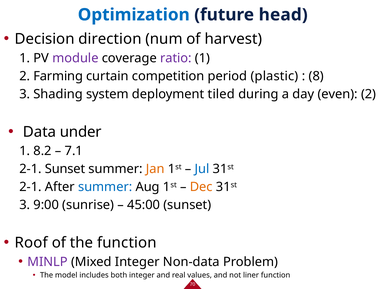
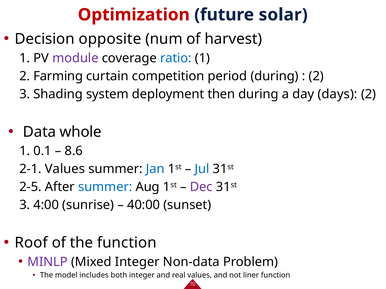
Optimization colour: blue -> red (134, 15)
head: head -> solar (283, 15)
direction: direction -> opposite (110, 39)
ratio colour: purple -> blue (176, 58)
period plastic: plastic -> during (275, 76)
8: 8 -> 2 (316, 76)
tiled: tiled -> then (221, 94)
even: even -> days (338, 94)
under: under -> whole (81, 132)
8.2: 8.2 -> 0.1 (43, 151)
7.1: 7.1 -> 8.6 (74, 151)
2-1 Sunset: Sunset -> Values (65, 169)
Jan colour: orange -> blue (155, 169)
2-1: 2-1 -> 2-5 (30, 187)
Dec colour: orange -> purple (201, 187)
9:00: 9:00 -> 4:00 (46, 205)
45:00: 45:00 -> 40:00 (144, 205)
